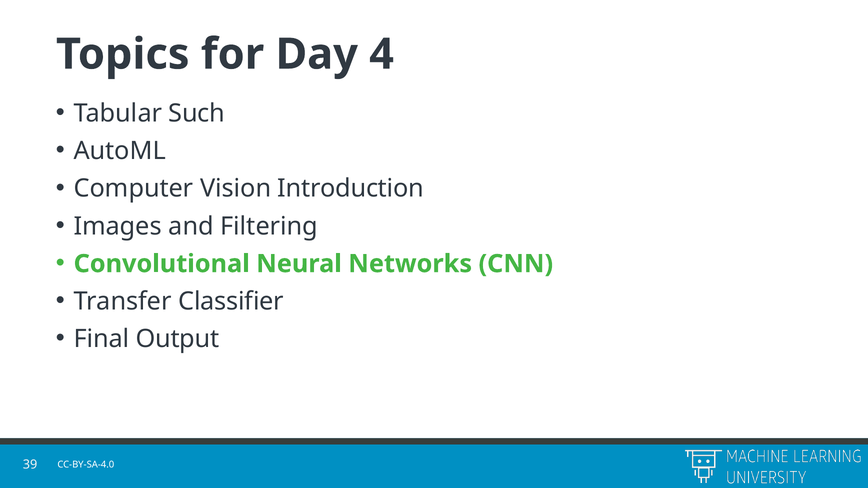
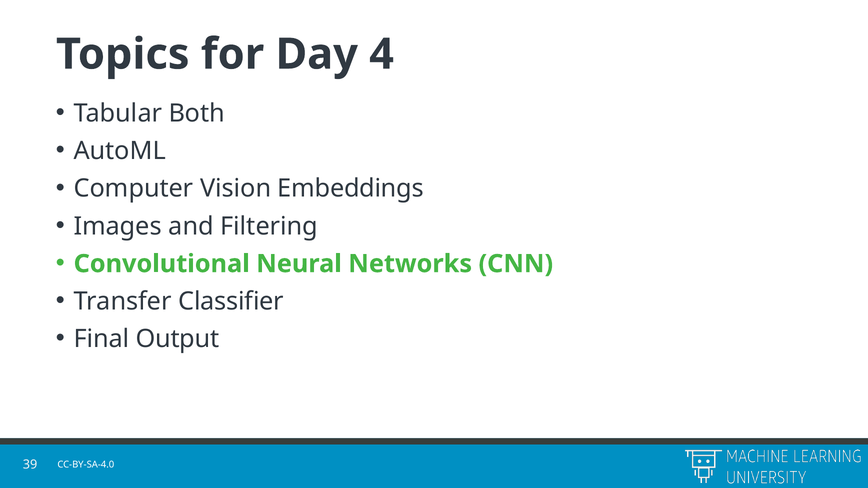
Such: Such -> Both (197, 113)
Introduction: Introduction -> Embeddings (351, 189)
